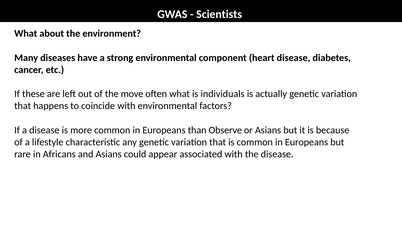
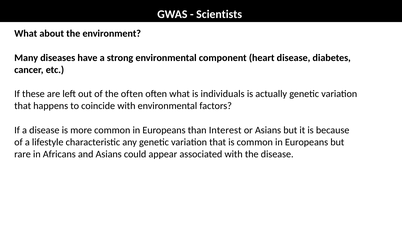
the move: move -> often (132, 94)
Observe: Observe -> Interest (225, 130)
